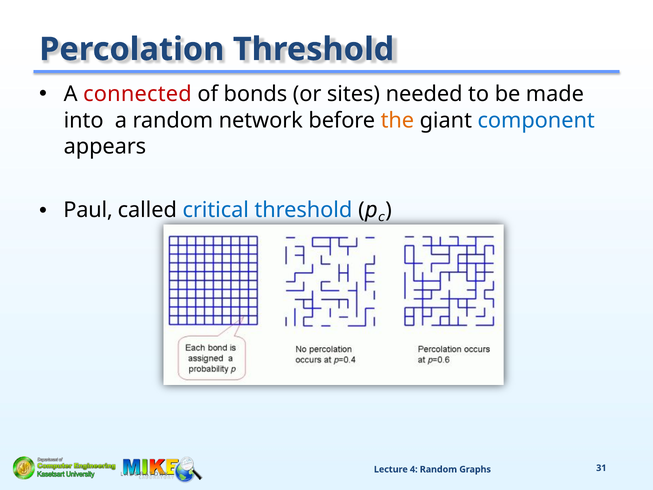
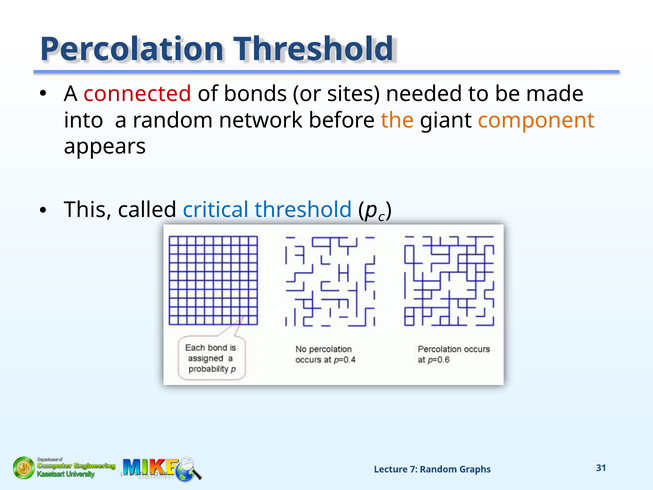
component colour: blue -> orange (536, 120)
Paul: Paul -> This (88, 210)
4: 4 -> 7 (414, 469)
